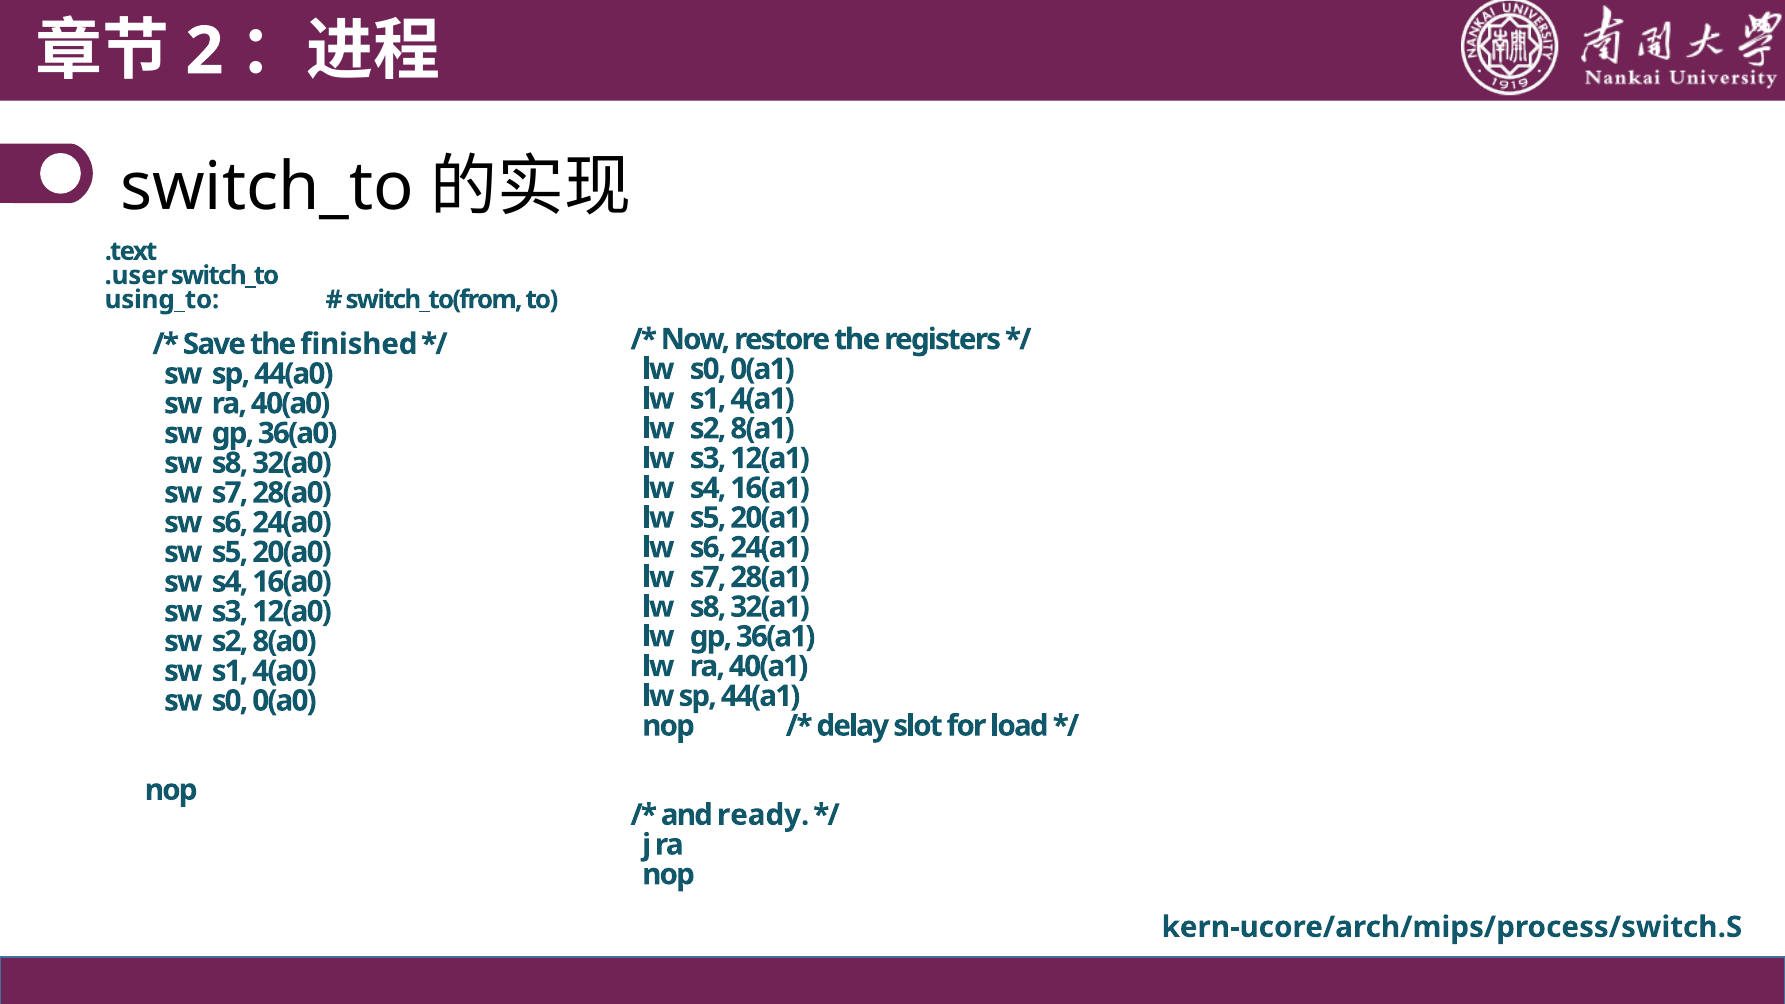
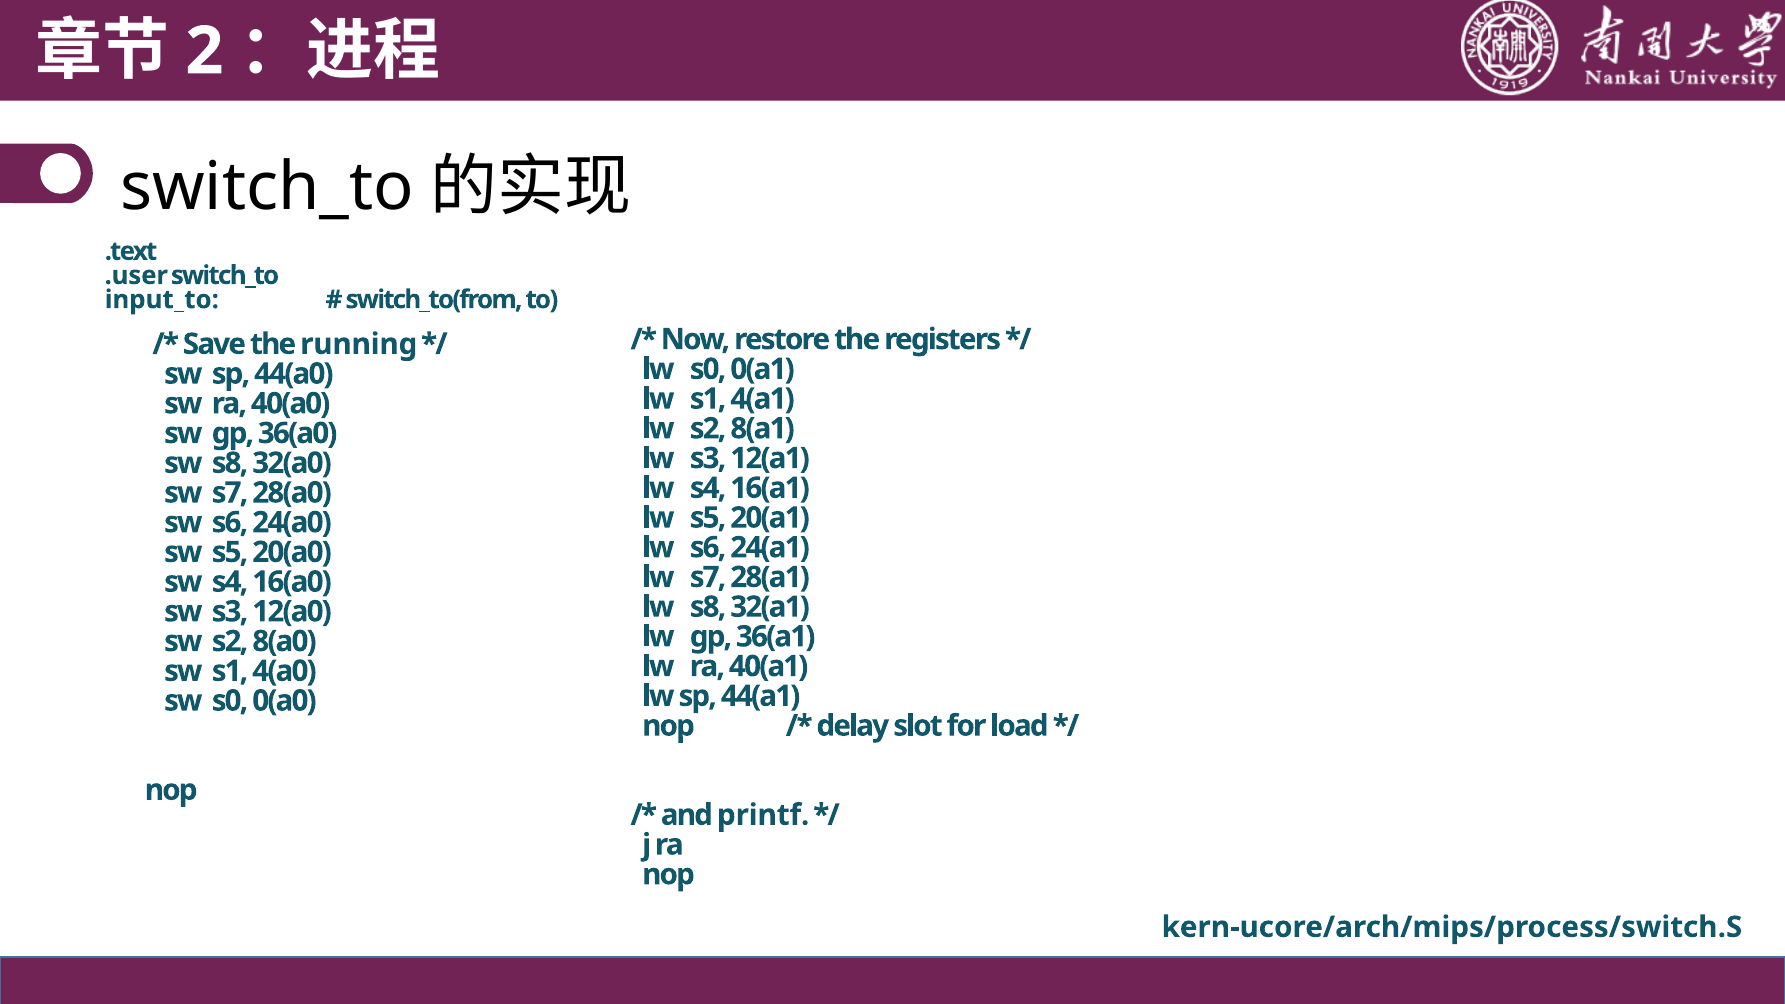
using_to: using_to -> input_to (162, 300)
finished: finished -> running (359, 344)
ready: ready -> printf (763, 815)
